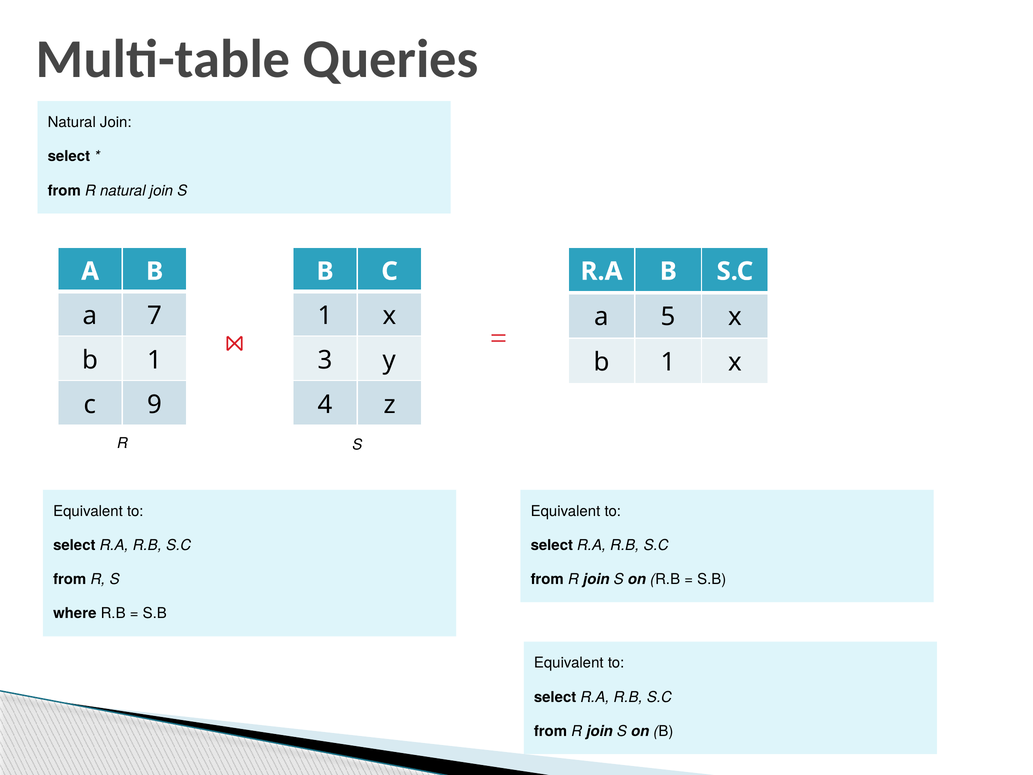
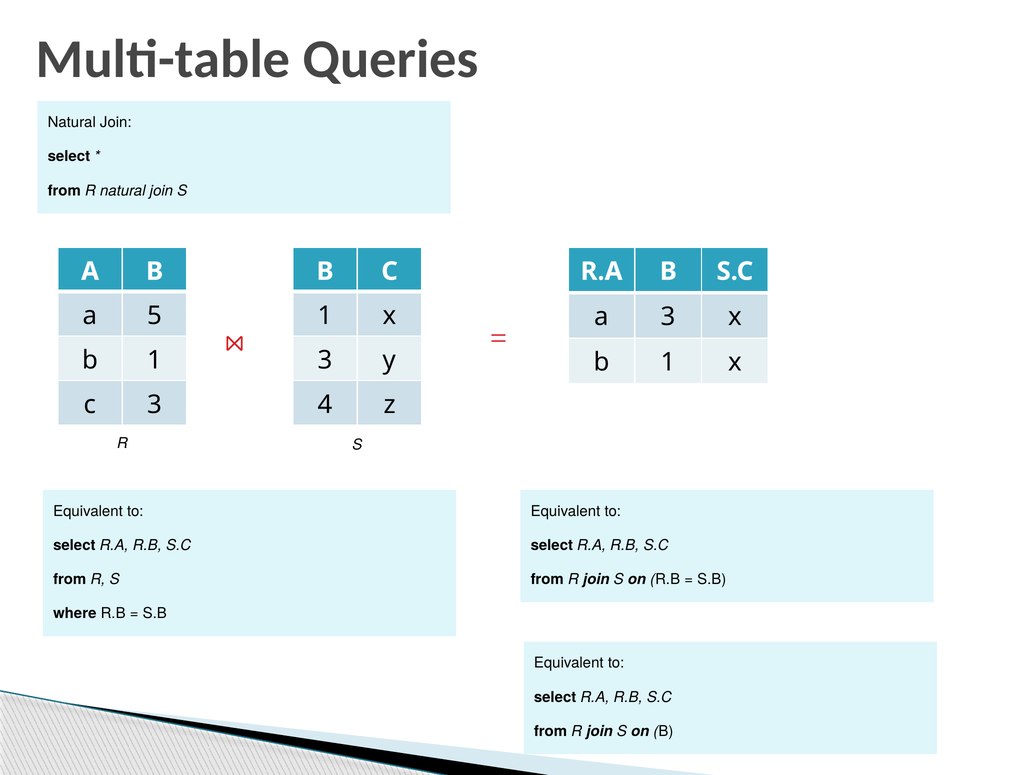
7: 7 -> 5 (155, 316)
a 5: 5 -> 3 (668, 317)
c 9: 9 -> 3 (155, 405)
